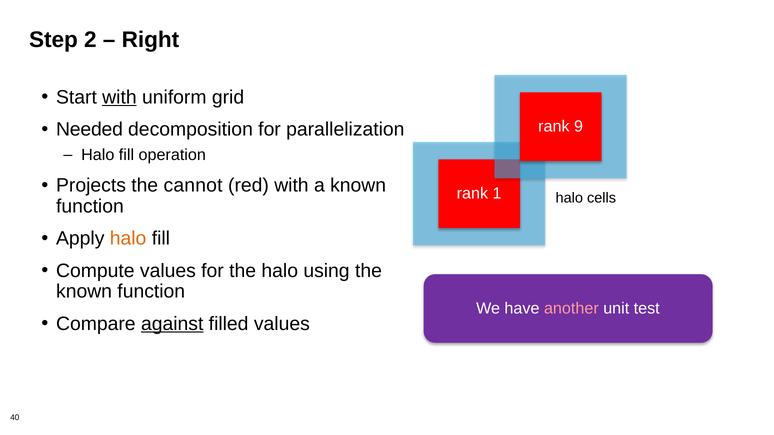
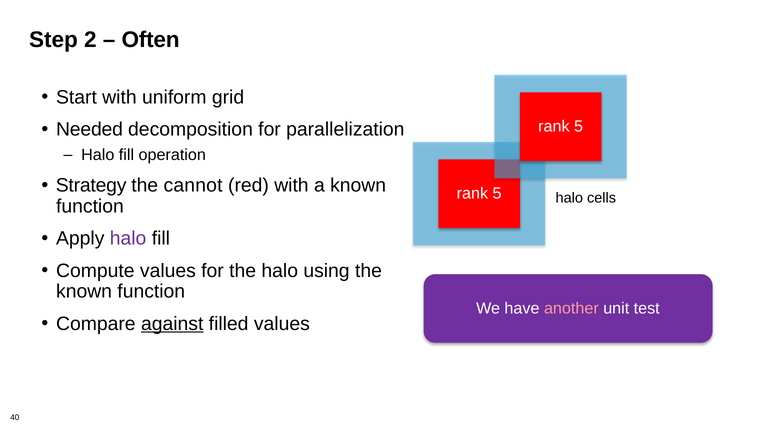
Right: Right -> Often (151, 40)
with underline: present -> none (119, 97)
9: 9 -> 5 (579, 127)
Projects: Projects -> Strategy (91, 186)
1: 1 -> 5 (497, 194)
halo colour: orange -> purple (128, 239)
